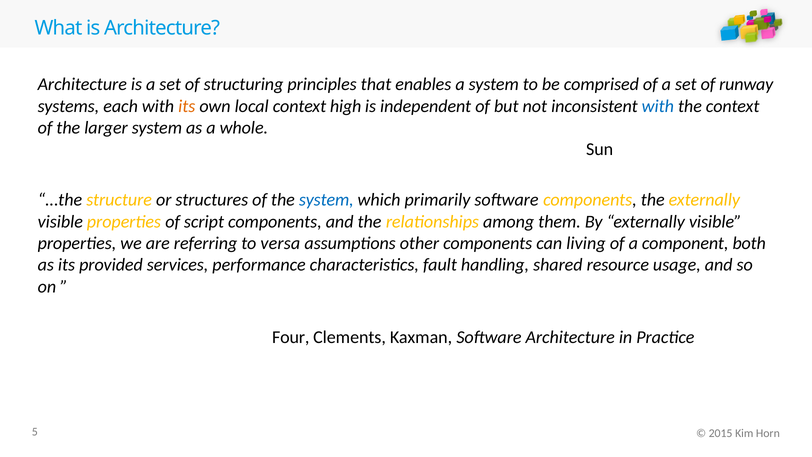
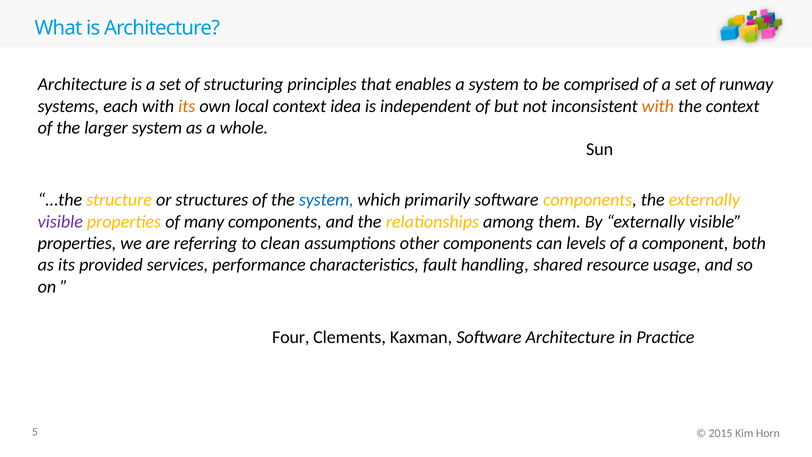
high: high -> idea (346, 106)
with colour: blue -> orange (658, 106)
visible colour: black -> purple (60, 222)
script: script -> many (204, 222)
versa: versa -> clean (280, 243)
living: living -> levels (586, 243)
